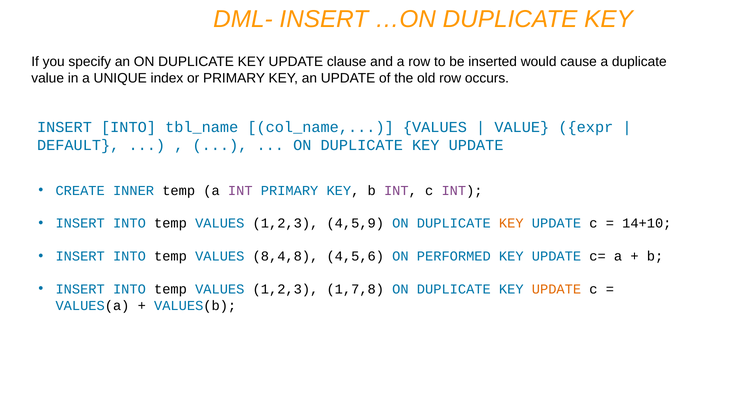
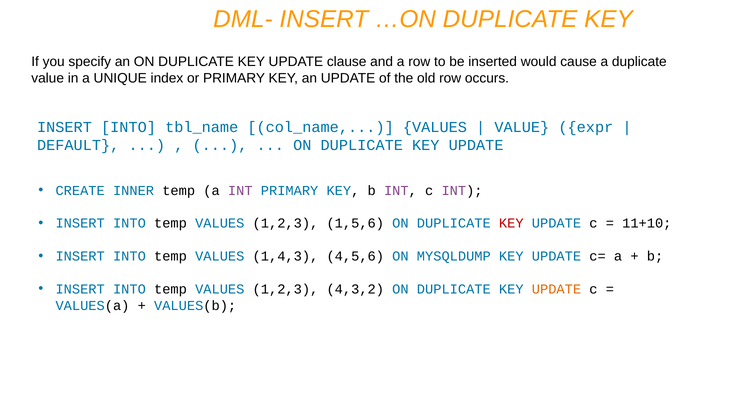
4,5,9: 4,5,9 -> 1,5,6 (355, 223)
KEY colour: orange -> red (511, 223)
14+10: 14+10 -> 11+10 (647, 223)
8,4,8: 8,4,8 -> 1,4,3 (285, 256)
PERFORMED: PERFORMED -> MYSQLDUMP (454, 256)
1,7,8: 1,7,8 -> 4,3,2 (355, 289)
